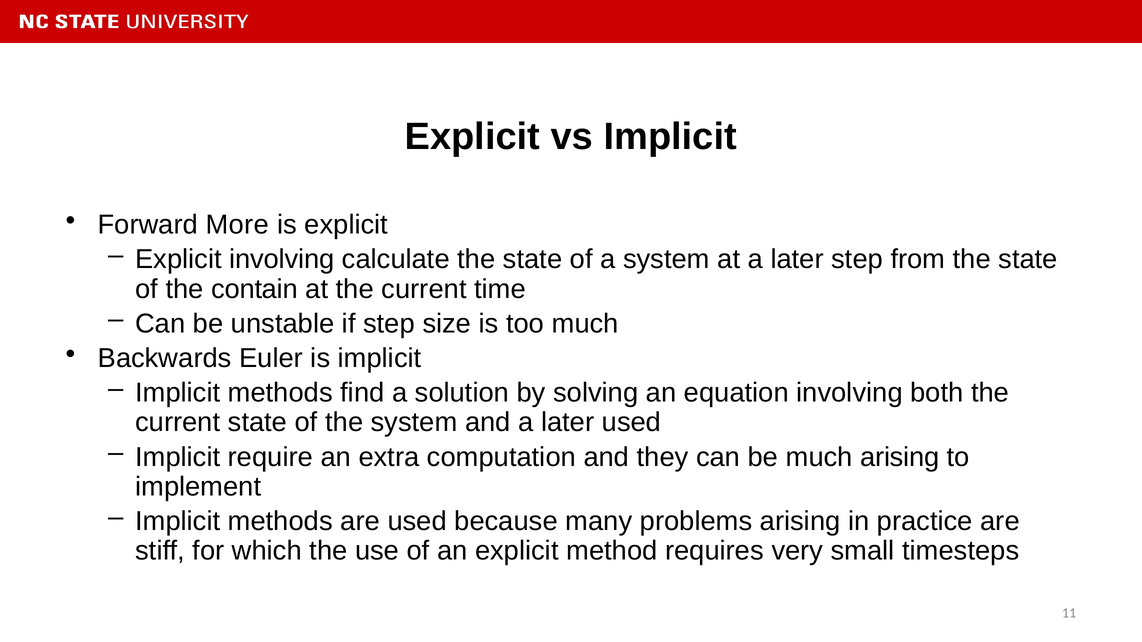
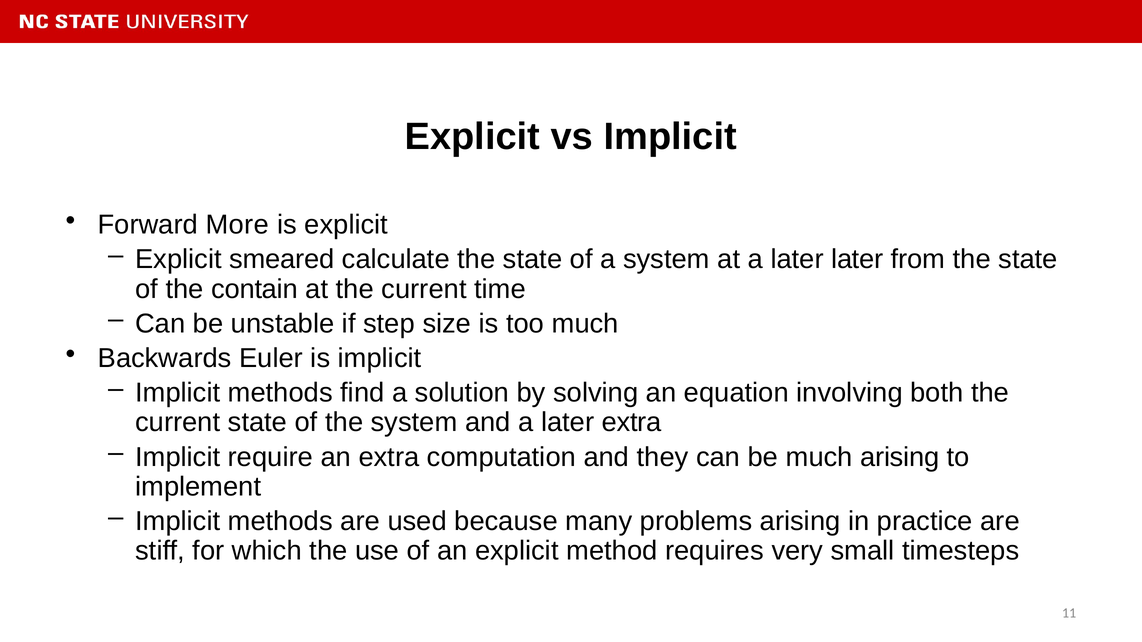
Explicit involving: involving -> smeared (282, 260)
later step: step -> later (857, 260)
later used: used -> extra (632, 423)
